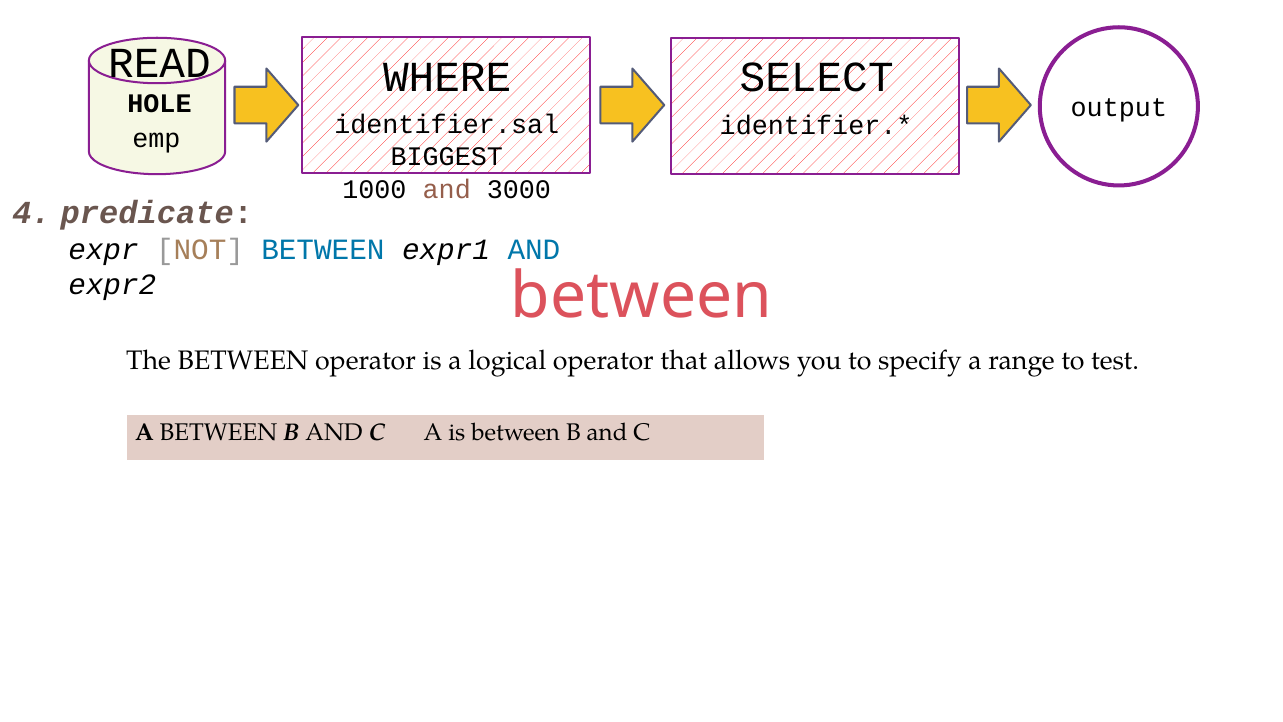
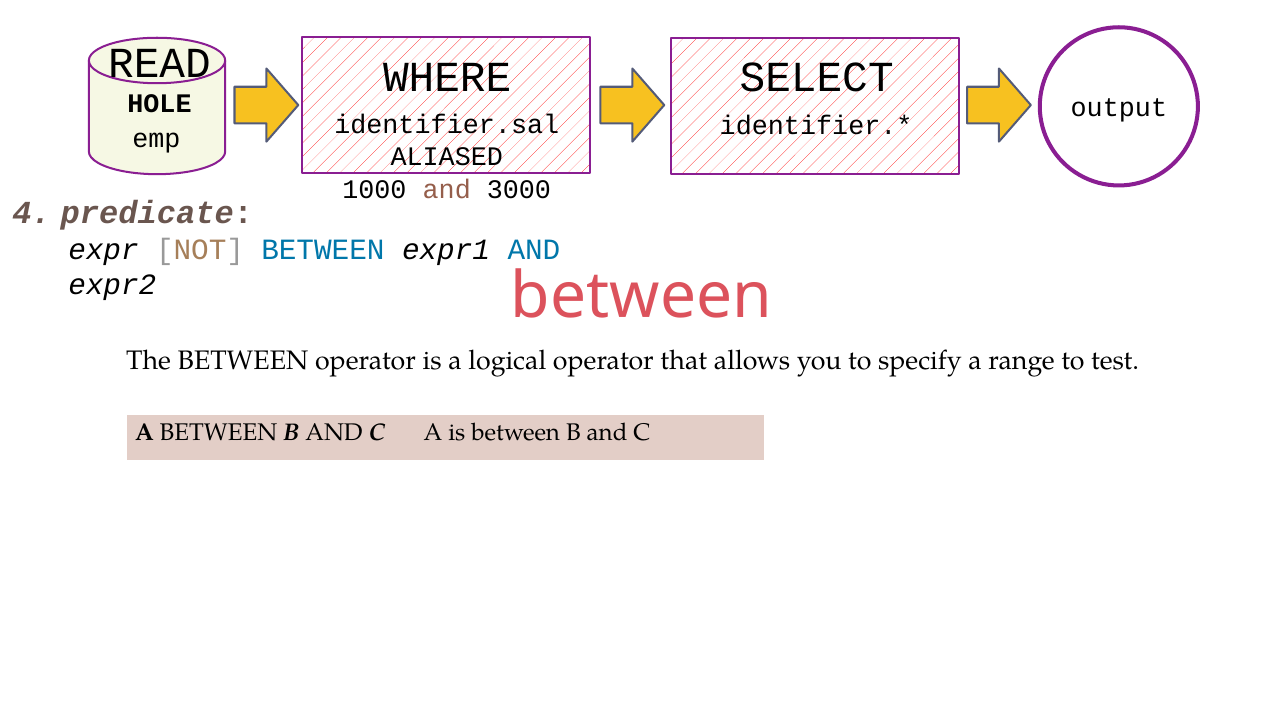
BIGGEST: BIGGEST -> ALIASED (447, 157)
